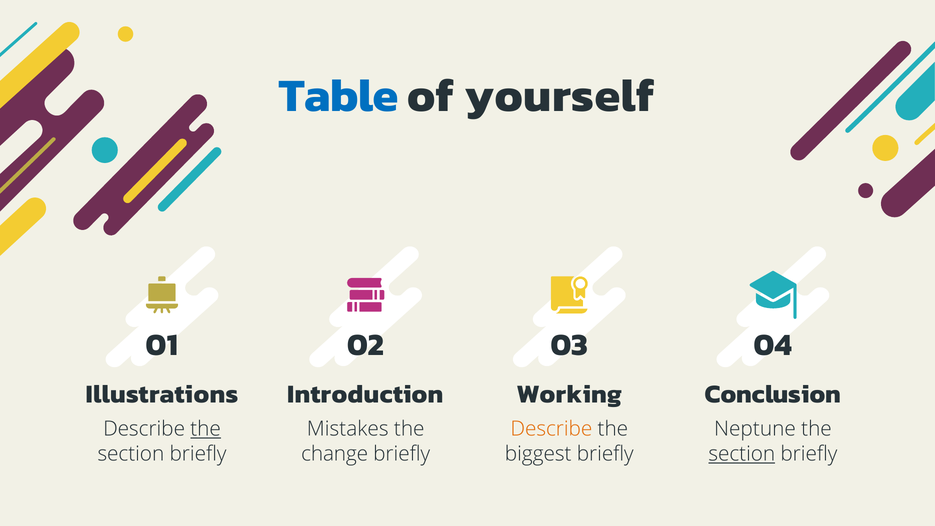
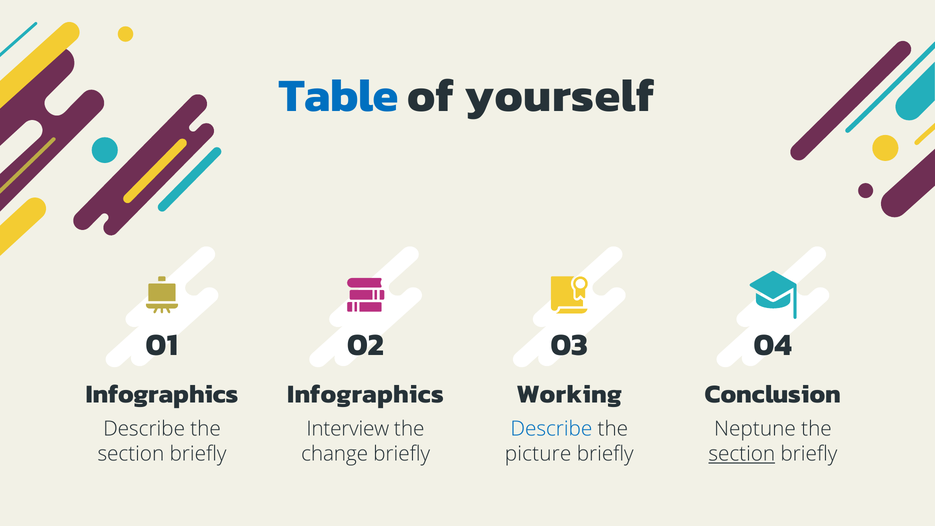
Illustrations: Illustrations -> Infographics (162, 394)
Introduction: Introduction -> Infographics (366, 394)
the underline: present -> none (206, 429)
Mistakes: Mistakes -> Interview (348, 429)
Describe colour: orange -> blue (551, 429)
biggest: biggest -> picture (538, 454)
